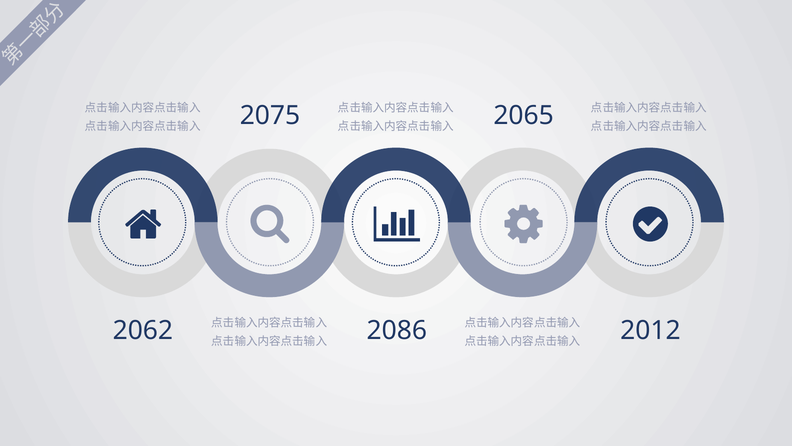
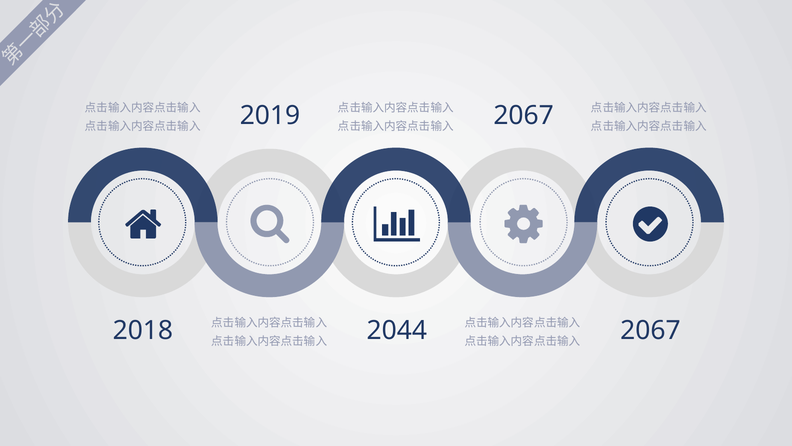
2065: 2065 -> 2067 (524, 115)
2075: 2075 -> 2019 (270, 115)
2062: 2062 -> 2018 (143, 330)
2012: 2012 -> 2067 (650, 330)
2086: 2086 -> 2044 (397, 330)
